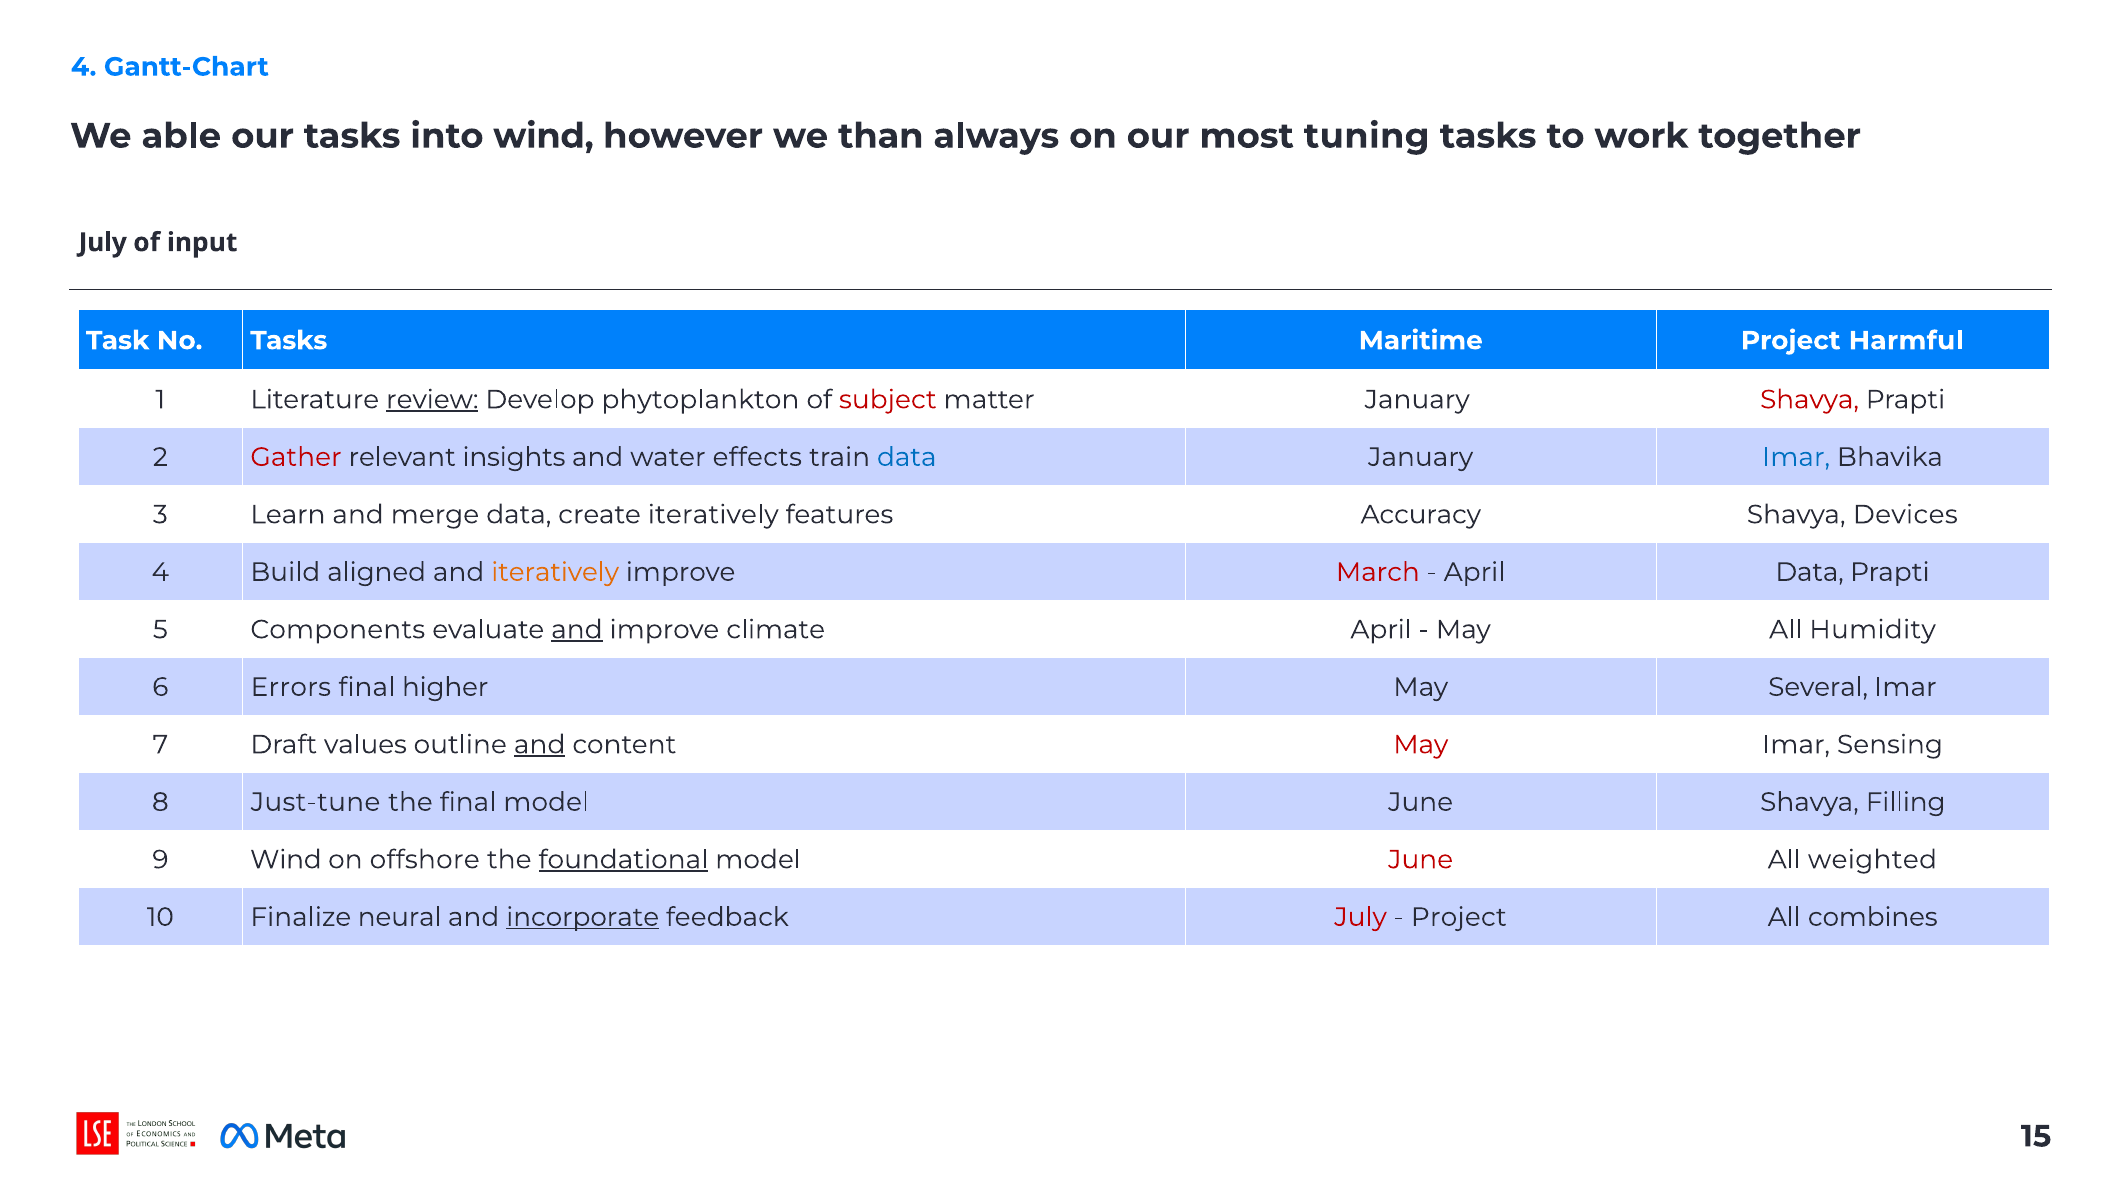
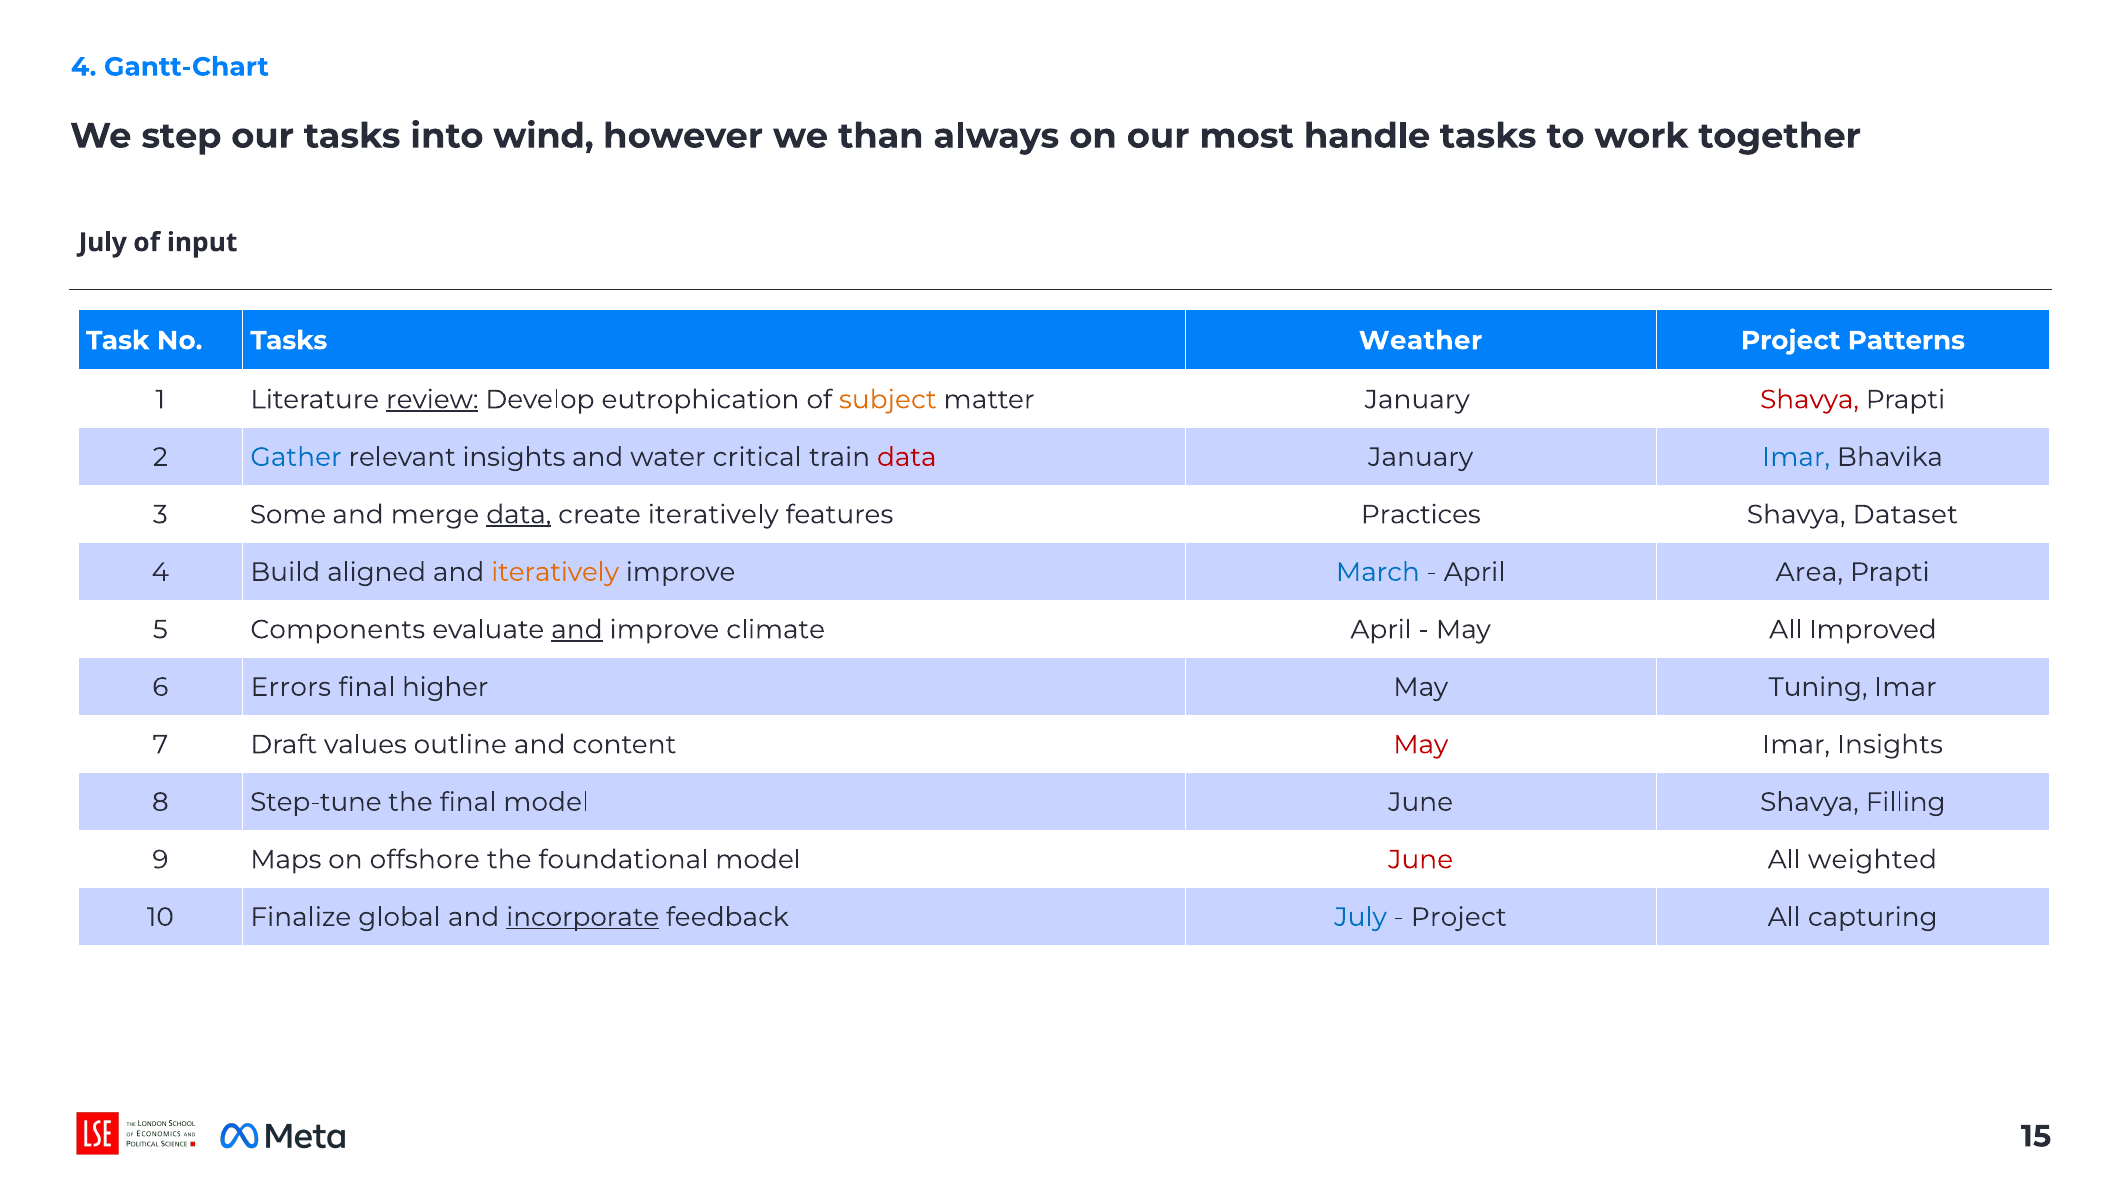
able: able -> step (181, 136)
tuning: tuning -> handle (1367, 136)
Maritime: Maritime -> Weather (1421, 341)
Harmful: Harmful -> Patterns (1906, 341)
phytoplankton: phytoplankton -> eutrophication (700, 400)
subject colour: red -> orange (888, 400)
Gather colour: red -> blue (296, 457)
effects: effects -> critical (757, 457)
data colour: blue -> red (907, 457)
Learn: Learn -> Some (288, 515)
data underline: none -> present (519, 515)
Accuracy: Accuracy -> Practices (1421, 515)
Devices: Devices -> Dataset (1905, 515)
March colour: red -> blue (1378, 572)
April Data: Data -> Area (1809, 572)
Humidity: Humidity -> Improved (1873, 630)
Several: Several -> Tuning (1818, 687)
and underline: present -> none (540, 745)
Imar Sensing: Sensing -> Insights (1890, 745)
Just-tune: Just-tune -> Step-tune (316, 802)
9 Wind: Wind -> Maps (286, 860)
foundational underline: present -> none (623, 860)
neural: neural -> global (399, 917)
July colour: red -> blue (1361, 917)
combines: combines -> capturing (1873, 917)
